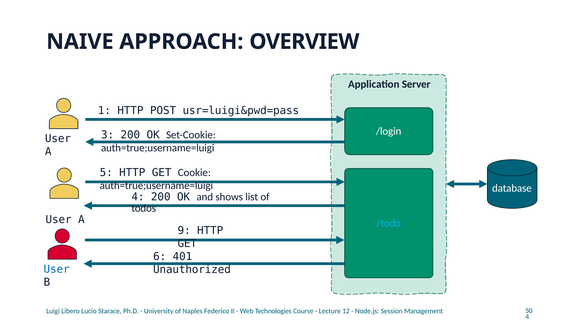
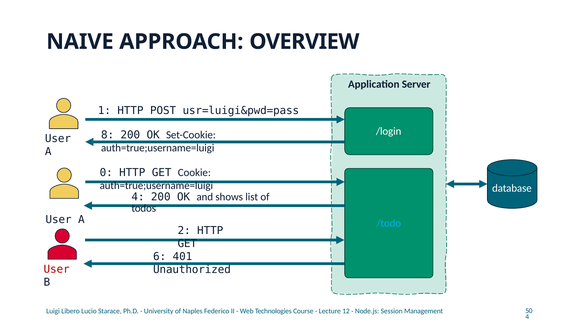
3: 3 -> 8 (108, 135)
5: 5 -> 0 (106, 172)
9: 9 -> 2 (184, 230)
User colour: blue -> red (57, 269)
